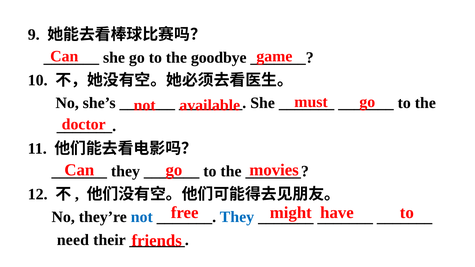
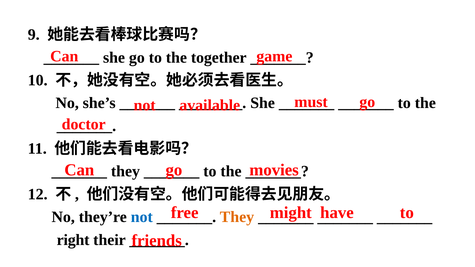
goodbye: goodbye -> together (219, 58)
They colour: blue -> orange (237, 217)
need: need -> right (73, 240)
